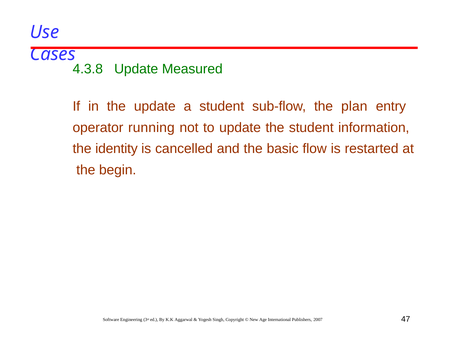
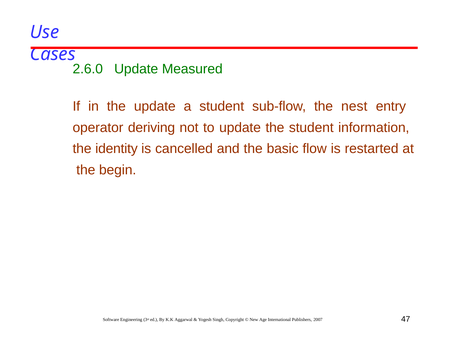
4.3.8: 4.3.8 -> 2.6.0 (88, 69)
plan: plan -> nest (354, 106)
running: running -> deriving (152, 128)
